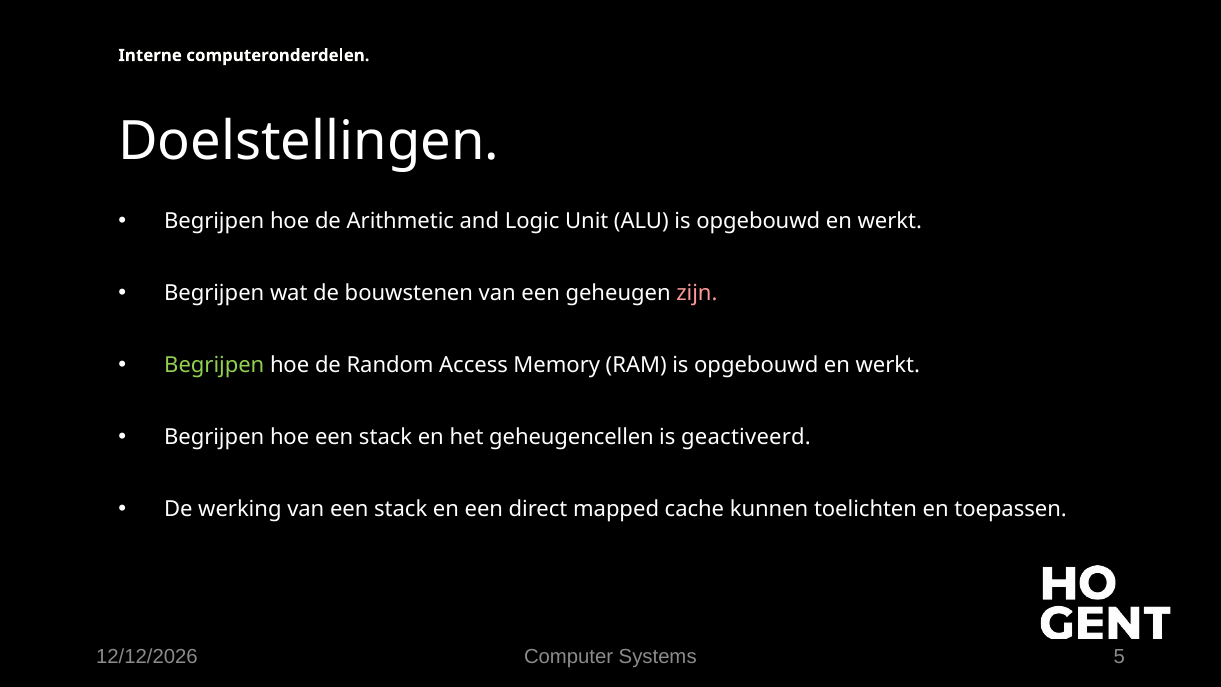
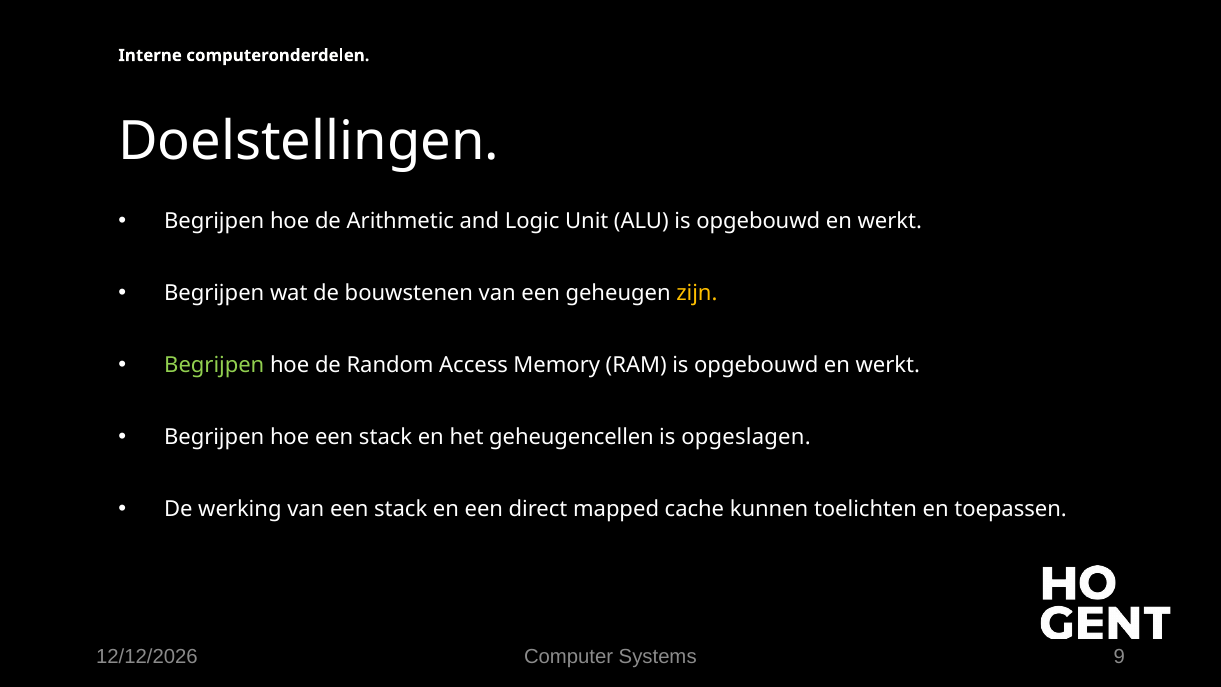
zijn colour: pink -> yellow (697, 293)
geactiveerd: geactiveerd -> opgeslagen (746, 437)
5: 5 -> 9 (1119, 656)
